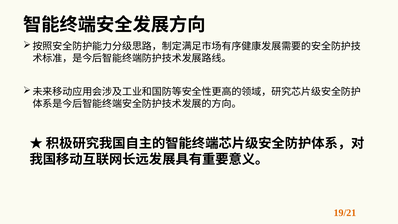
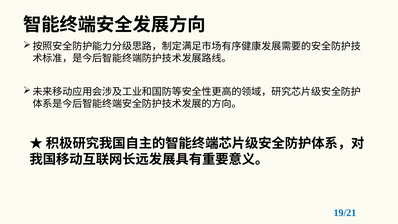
19/21 colour: orange -> blue (345, 213)
